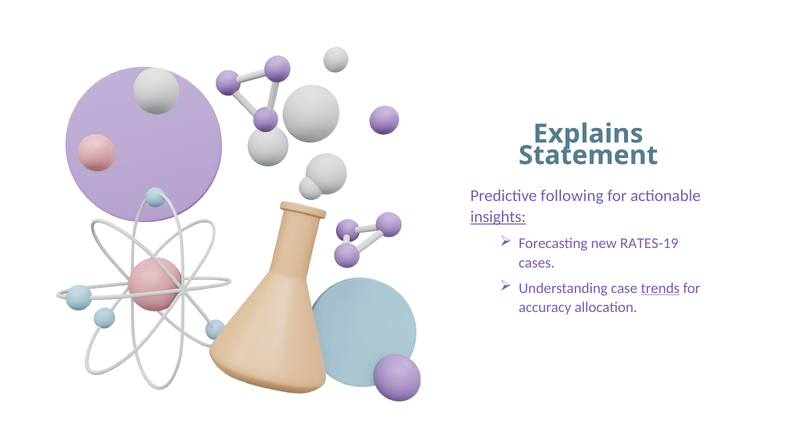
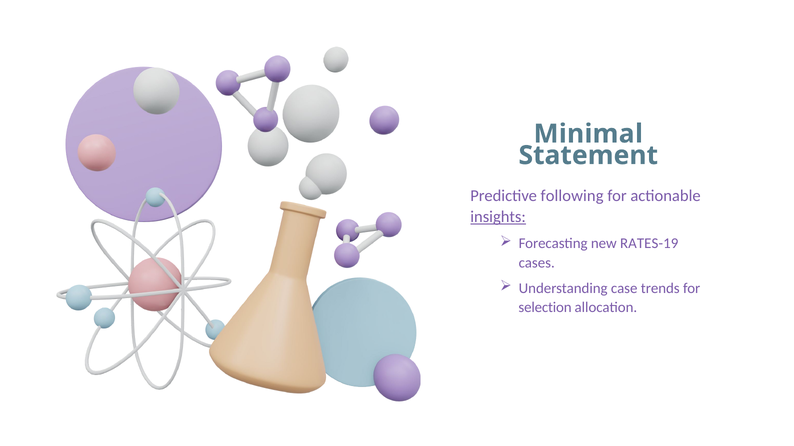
Explains: Explains -> Minimal (588, 134)
trends underline: present -> none (660, 289)
accuracy: accuracy -> selection (545, 308)
